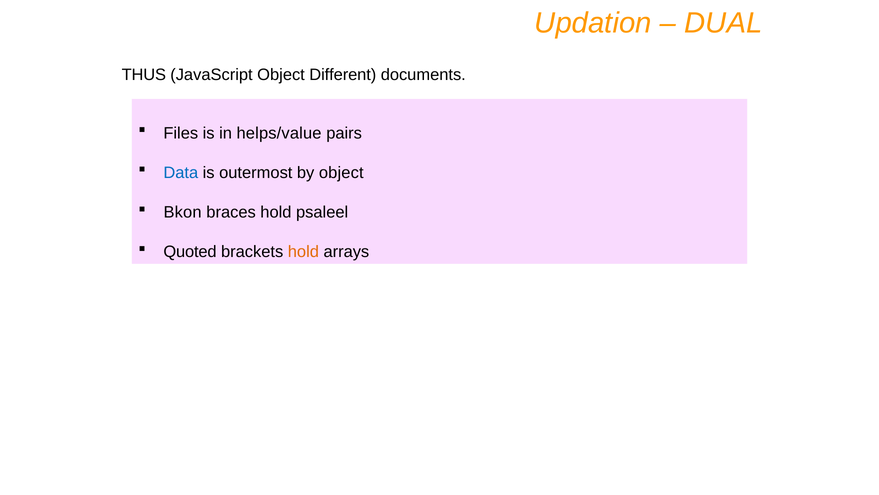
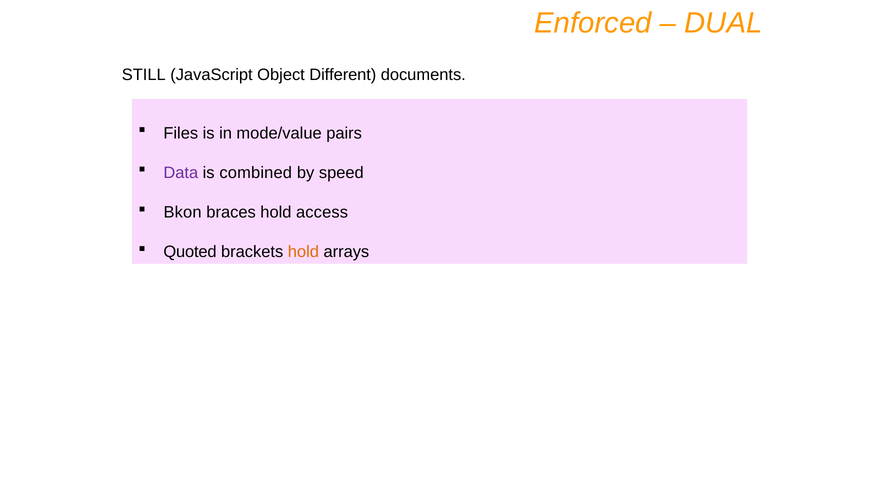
Updation: Updation -> Enforced (593, 23)
THUS: THUS -> STILL (144, 75)
helps/value: helps/value -> mode/value (279, 133)
Data colour: blue -> purple (181, 172)
outermost: outermost -> combined (256, 172)
by object: object -> speed (341, 172)
psaleel: psaleel -> access (322, 212)
